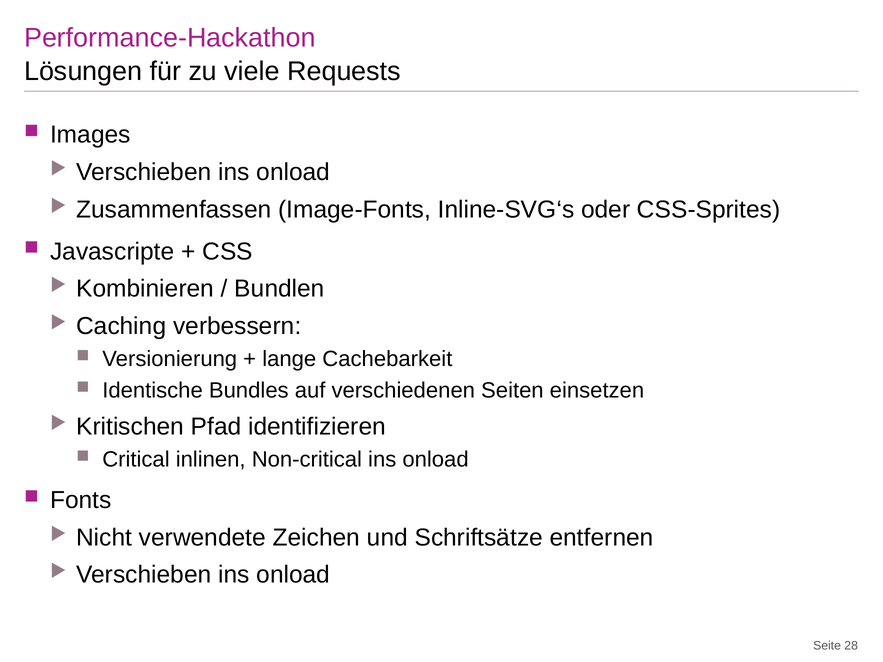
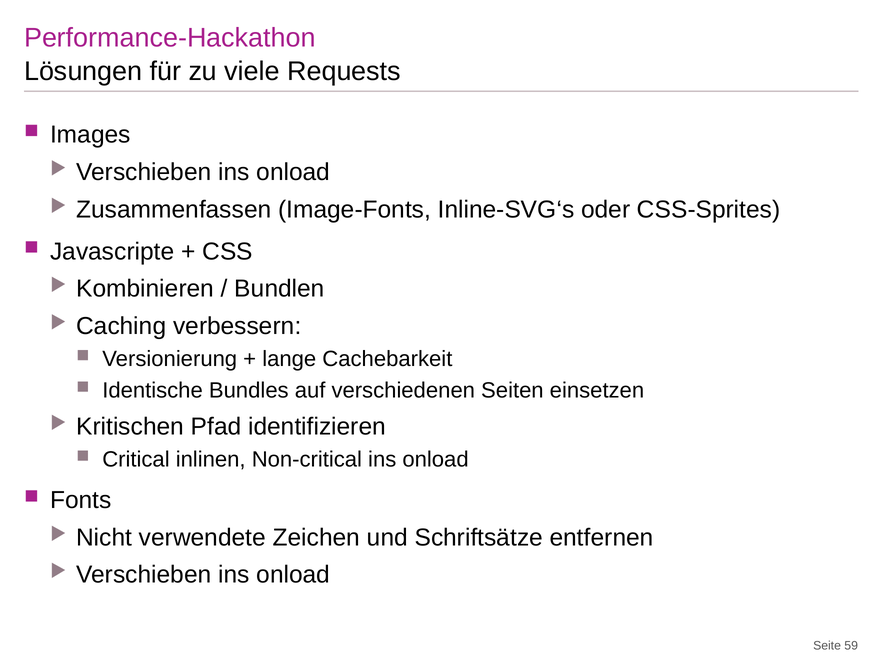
28: 28 -> 59 (851, 646)
